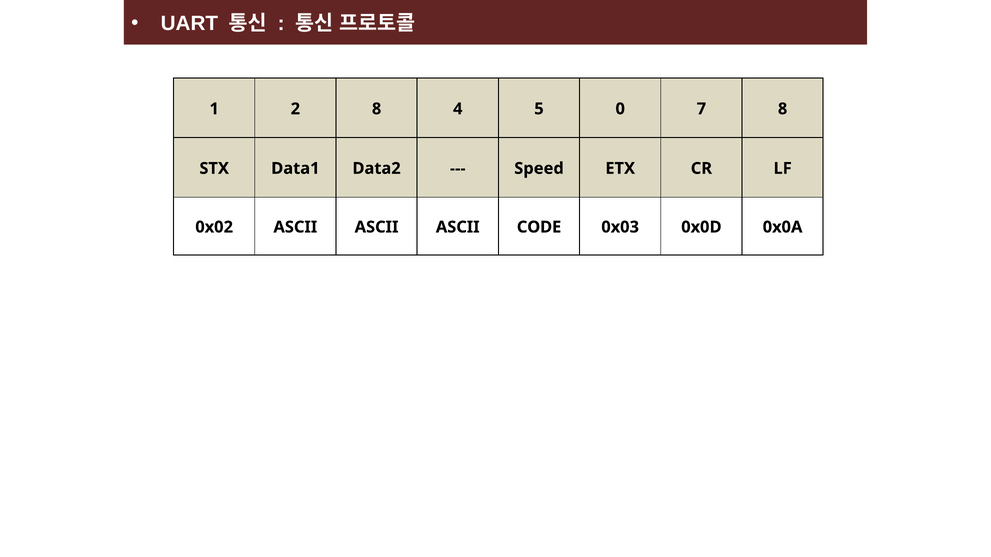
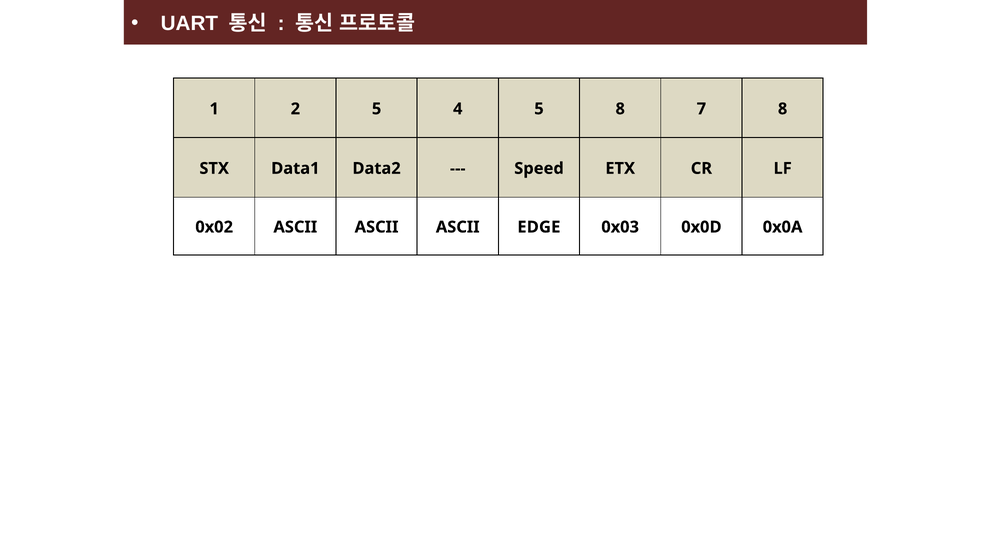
2 8: 8 -> 5 (377, 109)
5 0: 0 -> 8 (620, 109)
CODE: CODE -> EDGE (539, 227)
